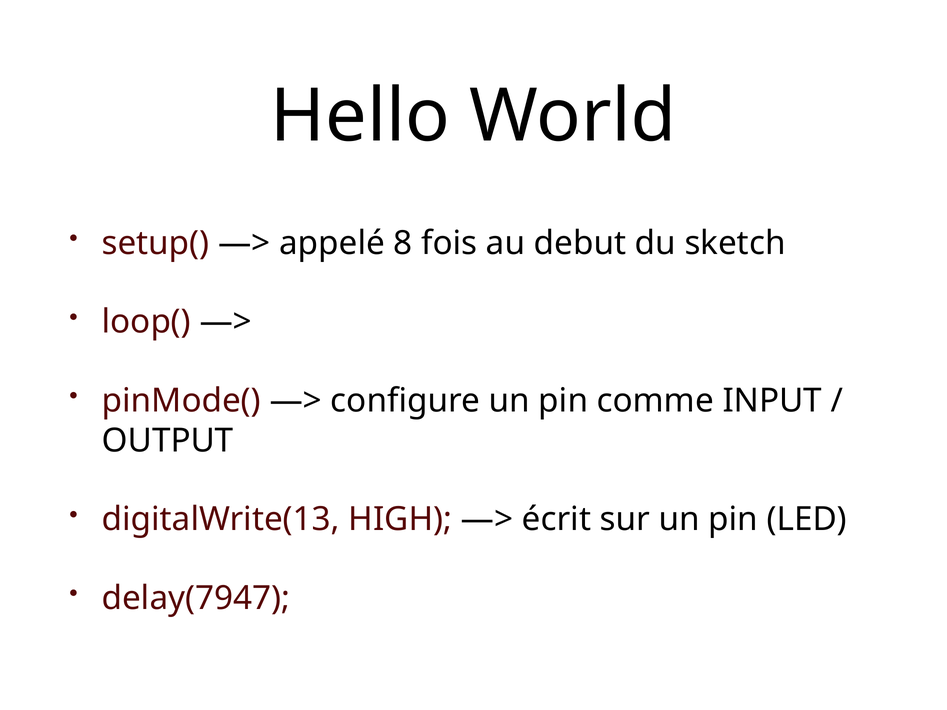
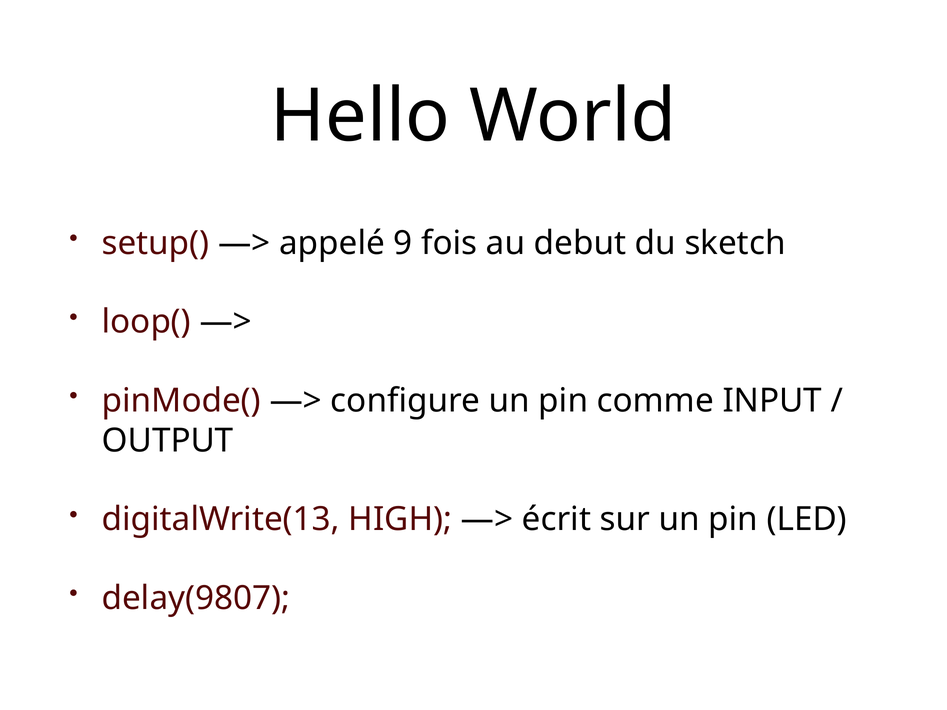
8: 8 -> 9 (403, 243)
delay(7947: delay(7947 -> delay(9807 (196, 598)
